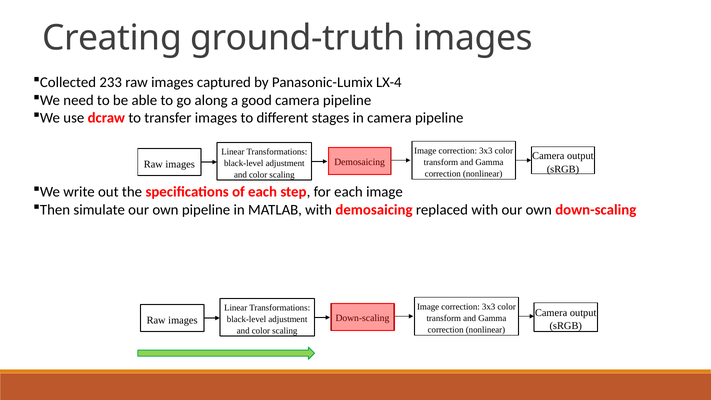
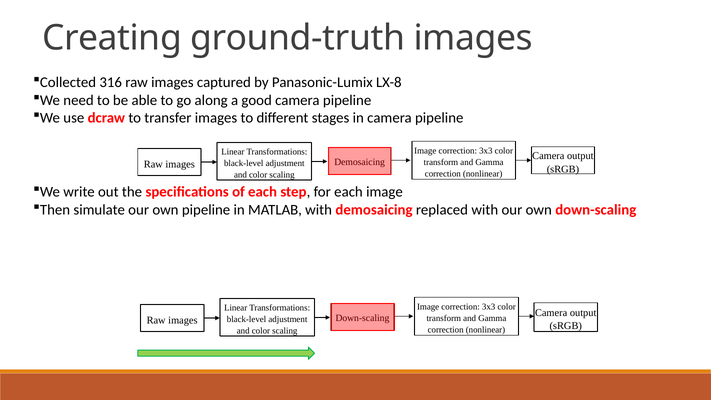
233: 233 -> 316 (111, 82)
LX-4: LX-4 -> LX-8 (389, 82)
